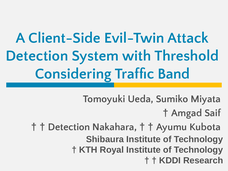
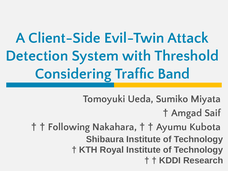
Detection: Detection -> Following (69, 127)
